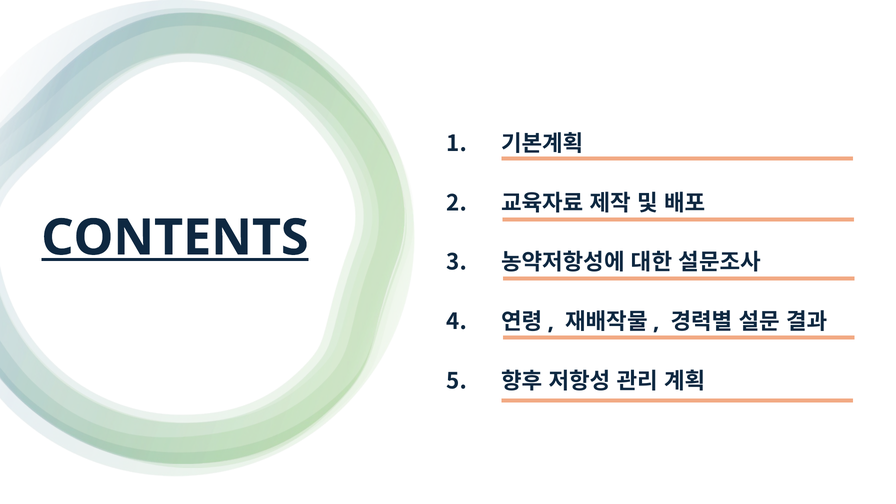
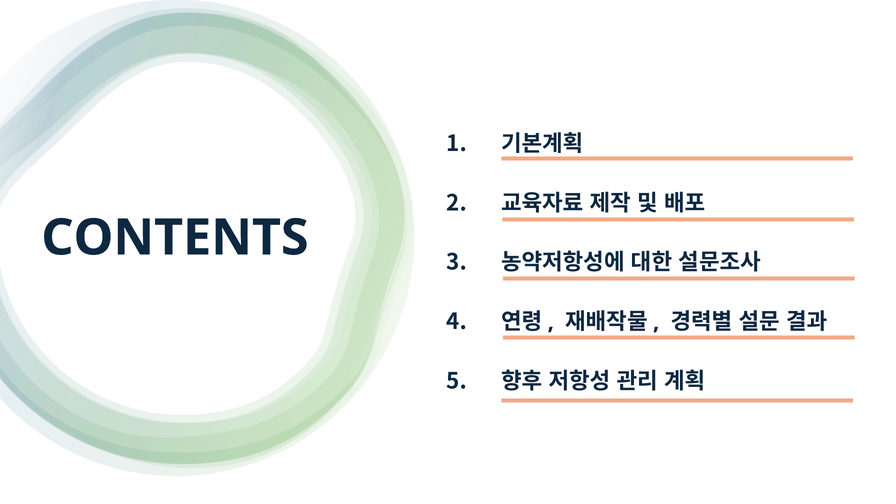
CONTENTS underline: present -> none (175, 238)
